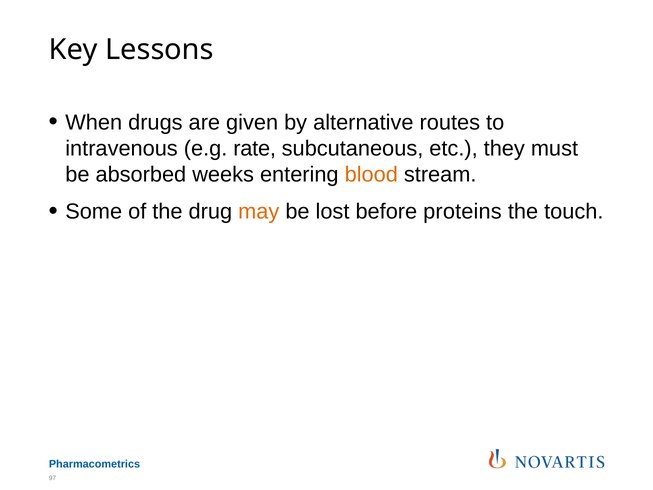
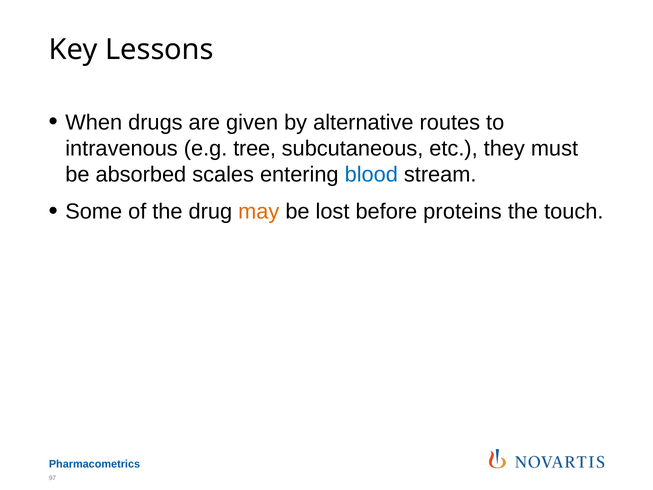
rate: rate -> tree (255, 148)
weeks: weeks -> scales (223, 175)
blood colour: orange -> blue (371, 175)
